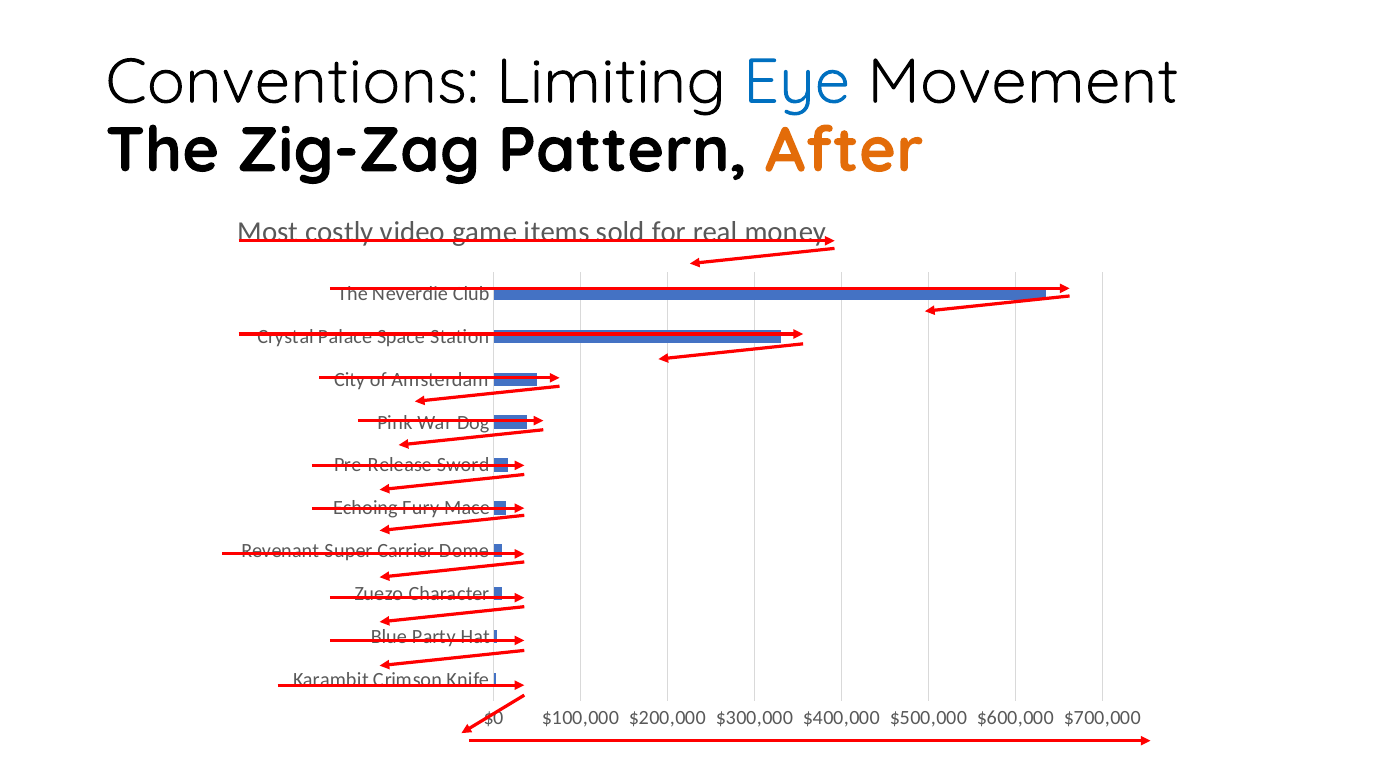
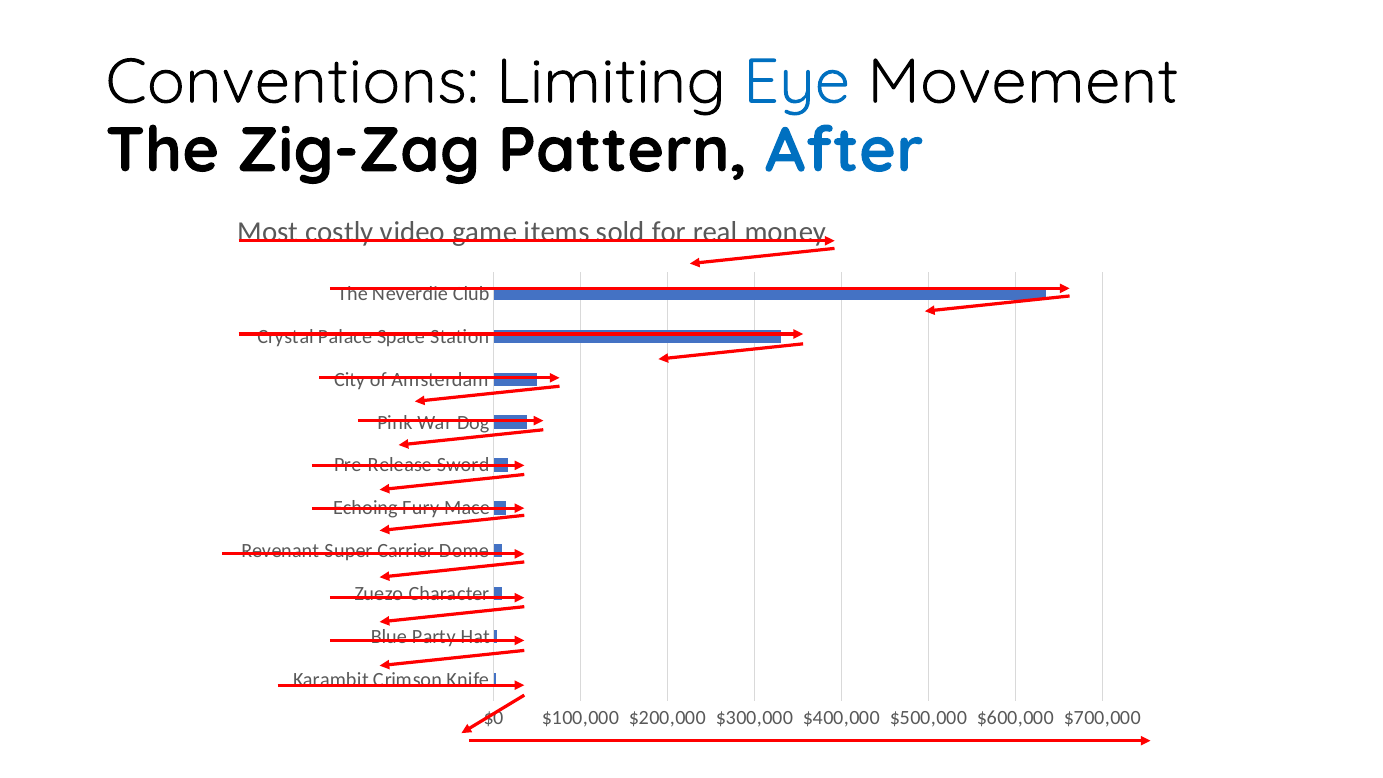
After colour: orange -> blue (844, 150)
